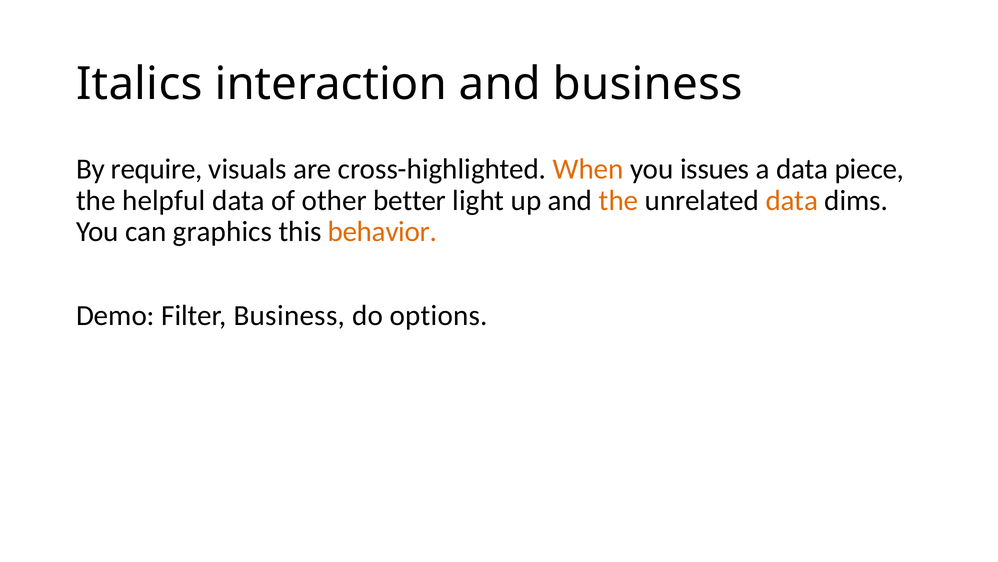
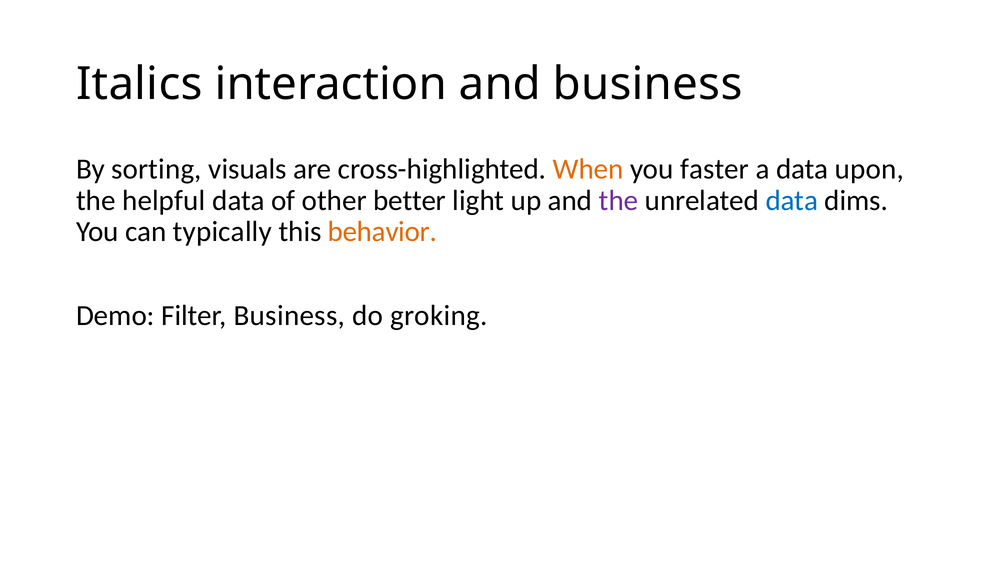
require: require -> sorting (156, 169)
issues: issues -> faster (715, 169)
piece: piece -> upon (869, 169)
the colour: orange -> purple (619, 200)
data colour: orange -> blue (792, 200)
graphics: graphics -> typically (222, 232)
options: options -> groking (439, 315)
